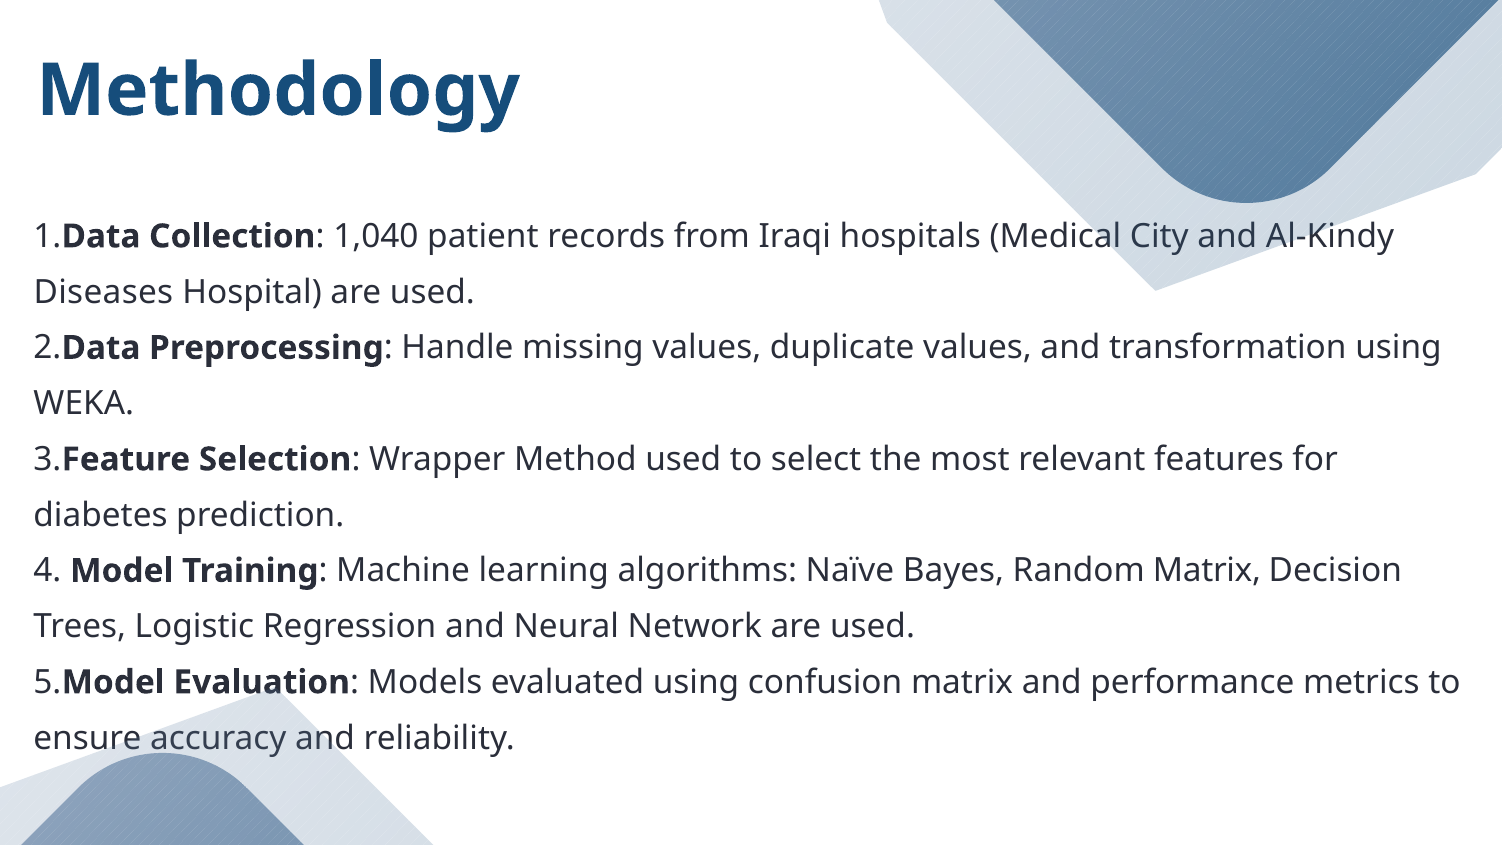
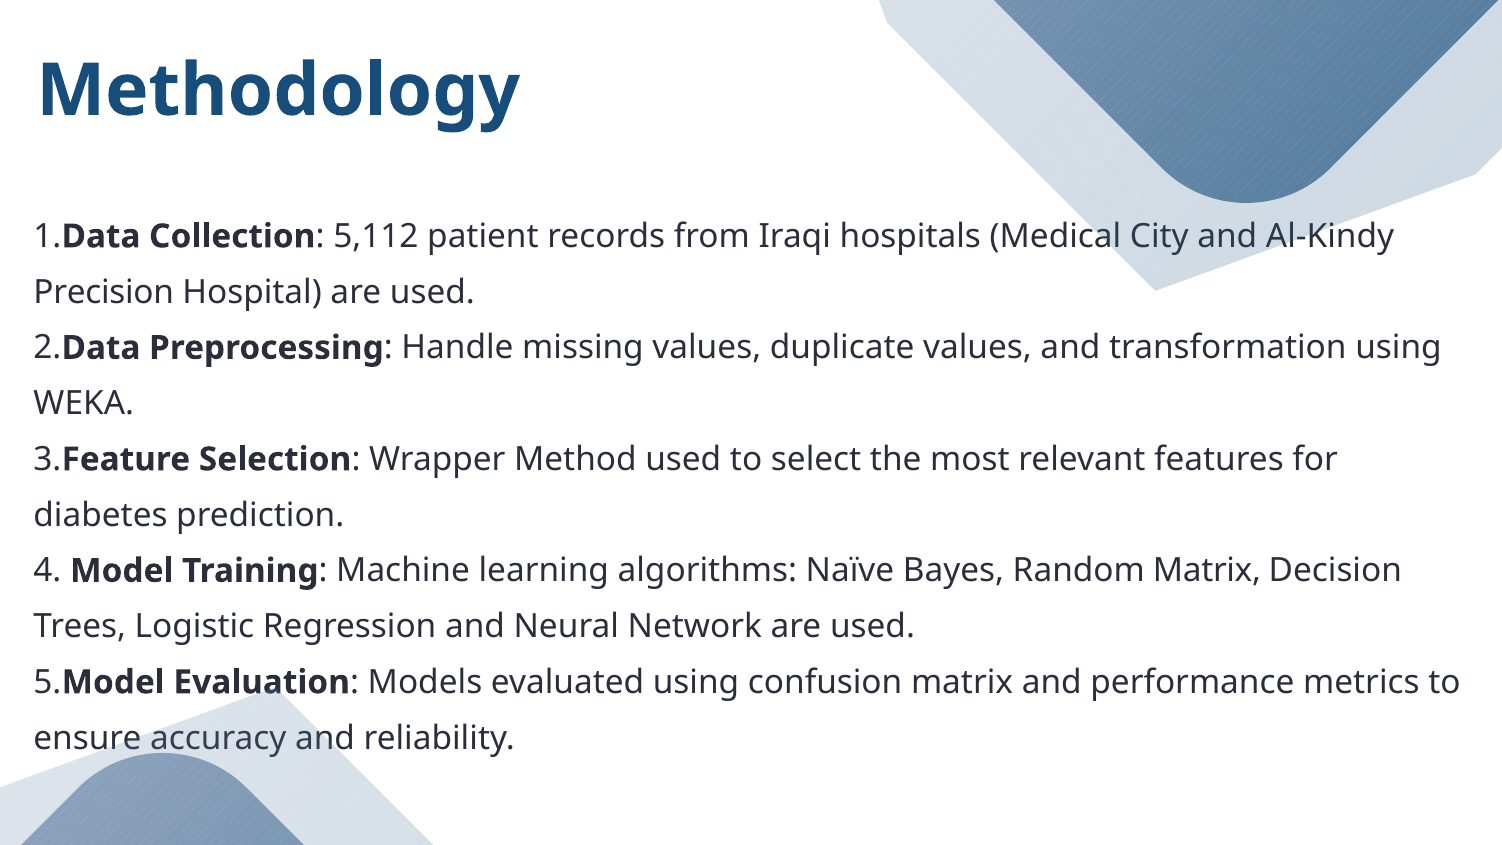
1,040: 1,040 -> 5,112 (376, 236)
Diseases: Diseases -> Precision (104, 292)
